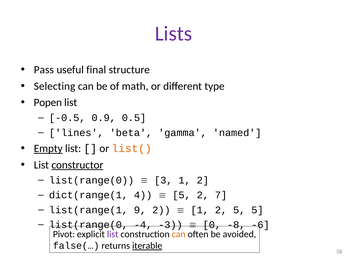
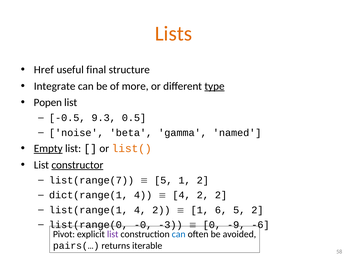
Lists colour: purple -> orange (173, 34)
Pass: Pass -> Href (44, 70)
Selecting: Selecting -> Integrate (55, 86)
math: math -> more (135, 86)
type underline: none -> present (214, 86)
0.9: 0.9 -> 9.3 (104, 118)
lines: lines -> noise (76, 133)
list(range(0: list(range(0 -> list(range(7 (92, 180)
3: 3 -> 5 (163, 180)
5: 5 -> 4 (182, 195)
2 7: 7 -> 2 (221, 195)
list(range(1 9: 9 -> 4 (140, 210)
2: 2 -> 6 (221, 210)
5 5: 5 -> 2 (257, 210)
-4: -4 -> -0 (143, 225)
-8: -8 -> -9 (236, 225)
can colour: orange -> blue (179, 234)
false(…: false(… -> pairs(… (76, 246)
iterable underline: present -> none (147, 246)
